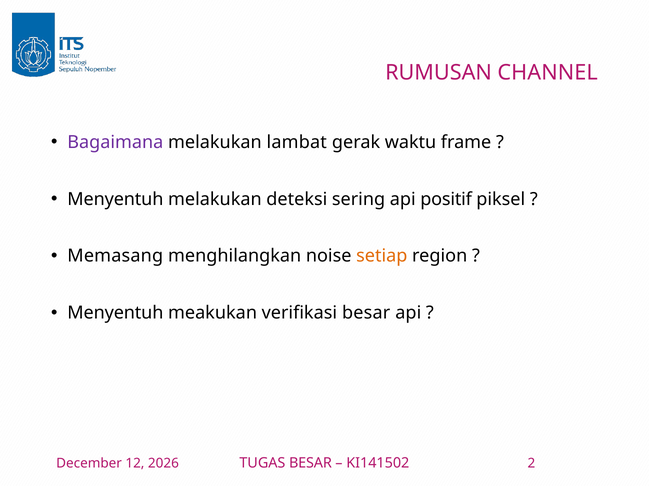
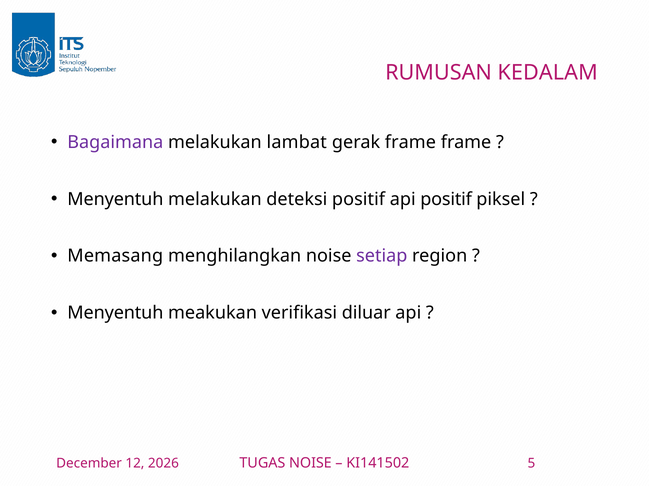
CHANNEL: CHANNEL -> KEDALAM (548, 73)
gerak waktu: waktu -> frame (410, 142)
deteksi sering: sering -> positif (359, 199)
setiap colour: orange -> purple (382, 256)
verifikasi besar: besar -> diluar (366, 313)
TUGAS BESAR: BESAR -> NOISE (310, 464)
2: 2 -> 5 (531, 464)
